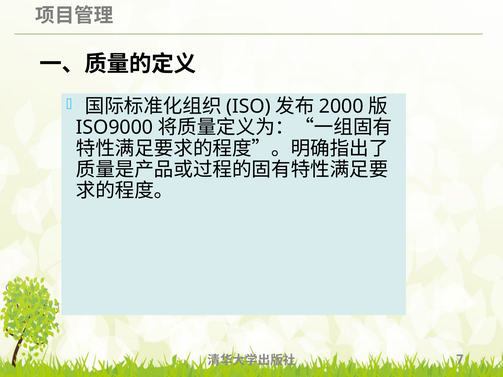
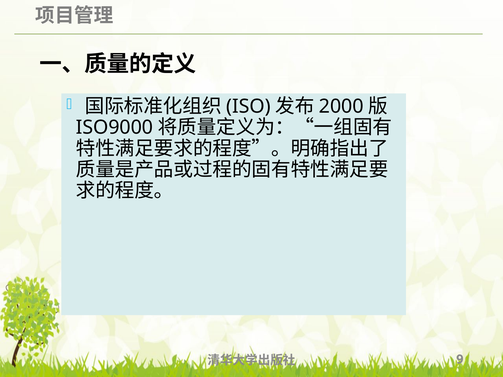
7: 7 -> 9 (460, 360)
